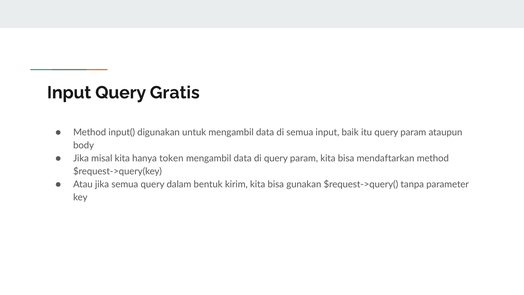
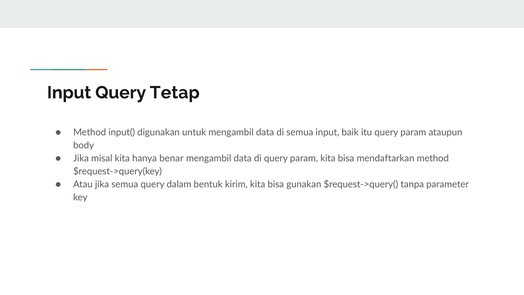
Gratis: Gratis -> Tetap (175, 93)
token: token -> benar (171, 158)
